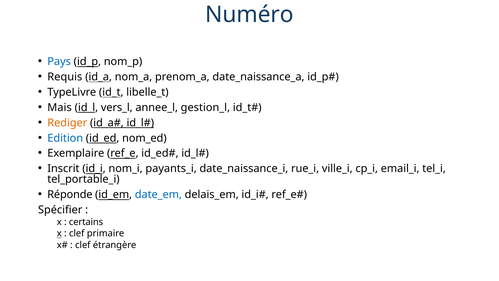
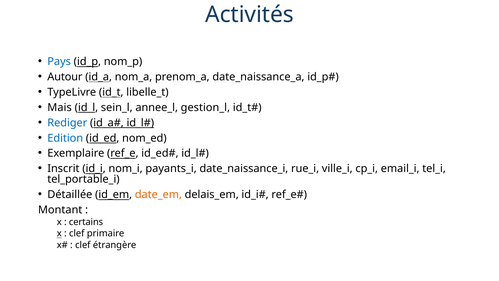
Numéro: Numéro -> Activités (249, 15)
Requis: Requis -> Autour (65, 77)
vers_l: vers_l -> sein_l (117, 107)
Rediger colour: orange -> blue (67, 123)
Réponde: Réponde -> Détaillée (70, 194)
date_em colour: blue -> orange (158, 194)
Spécifier: Spécifier -> Montant (60, 210)
